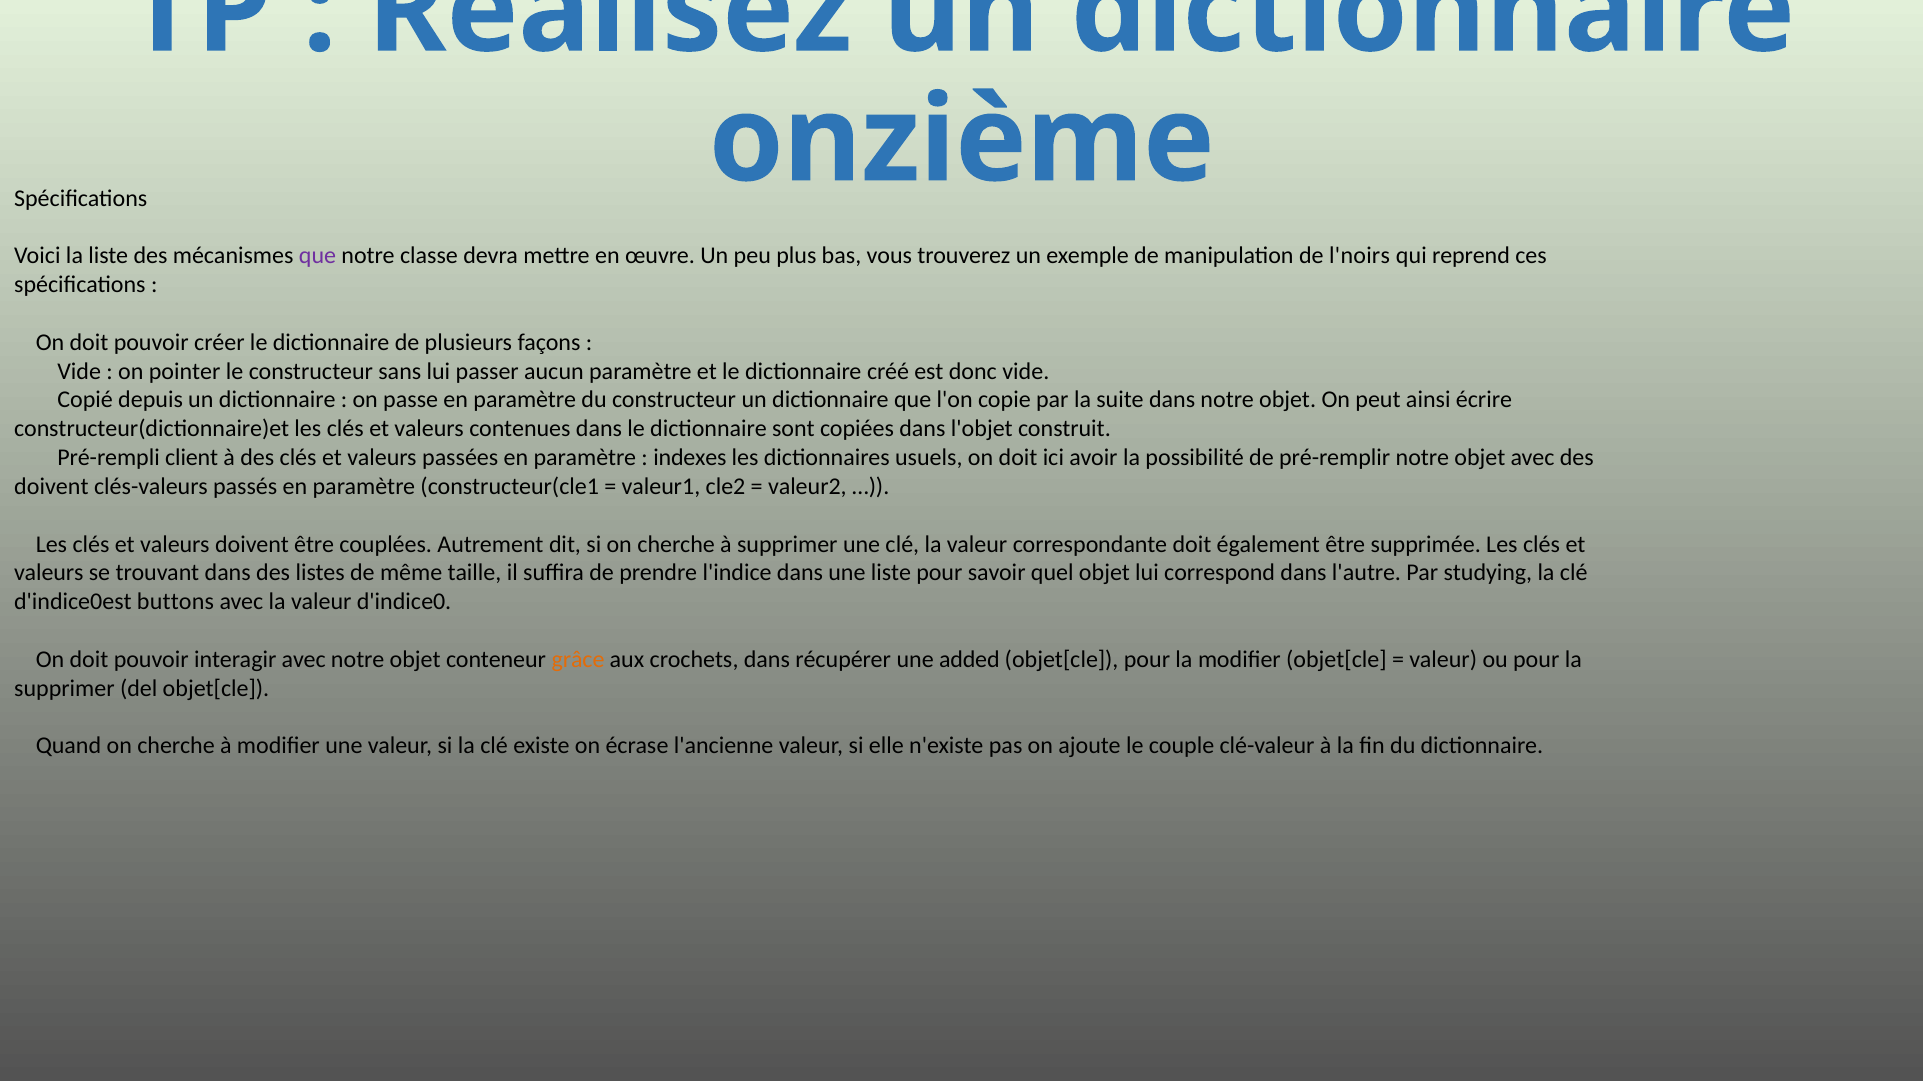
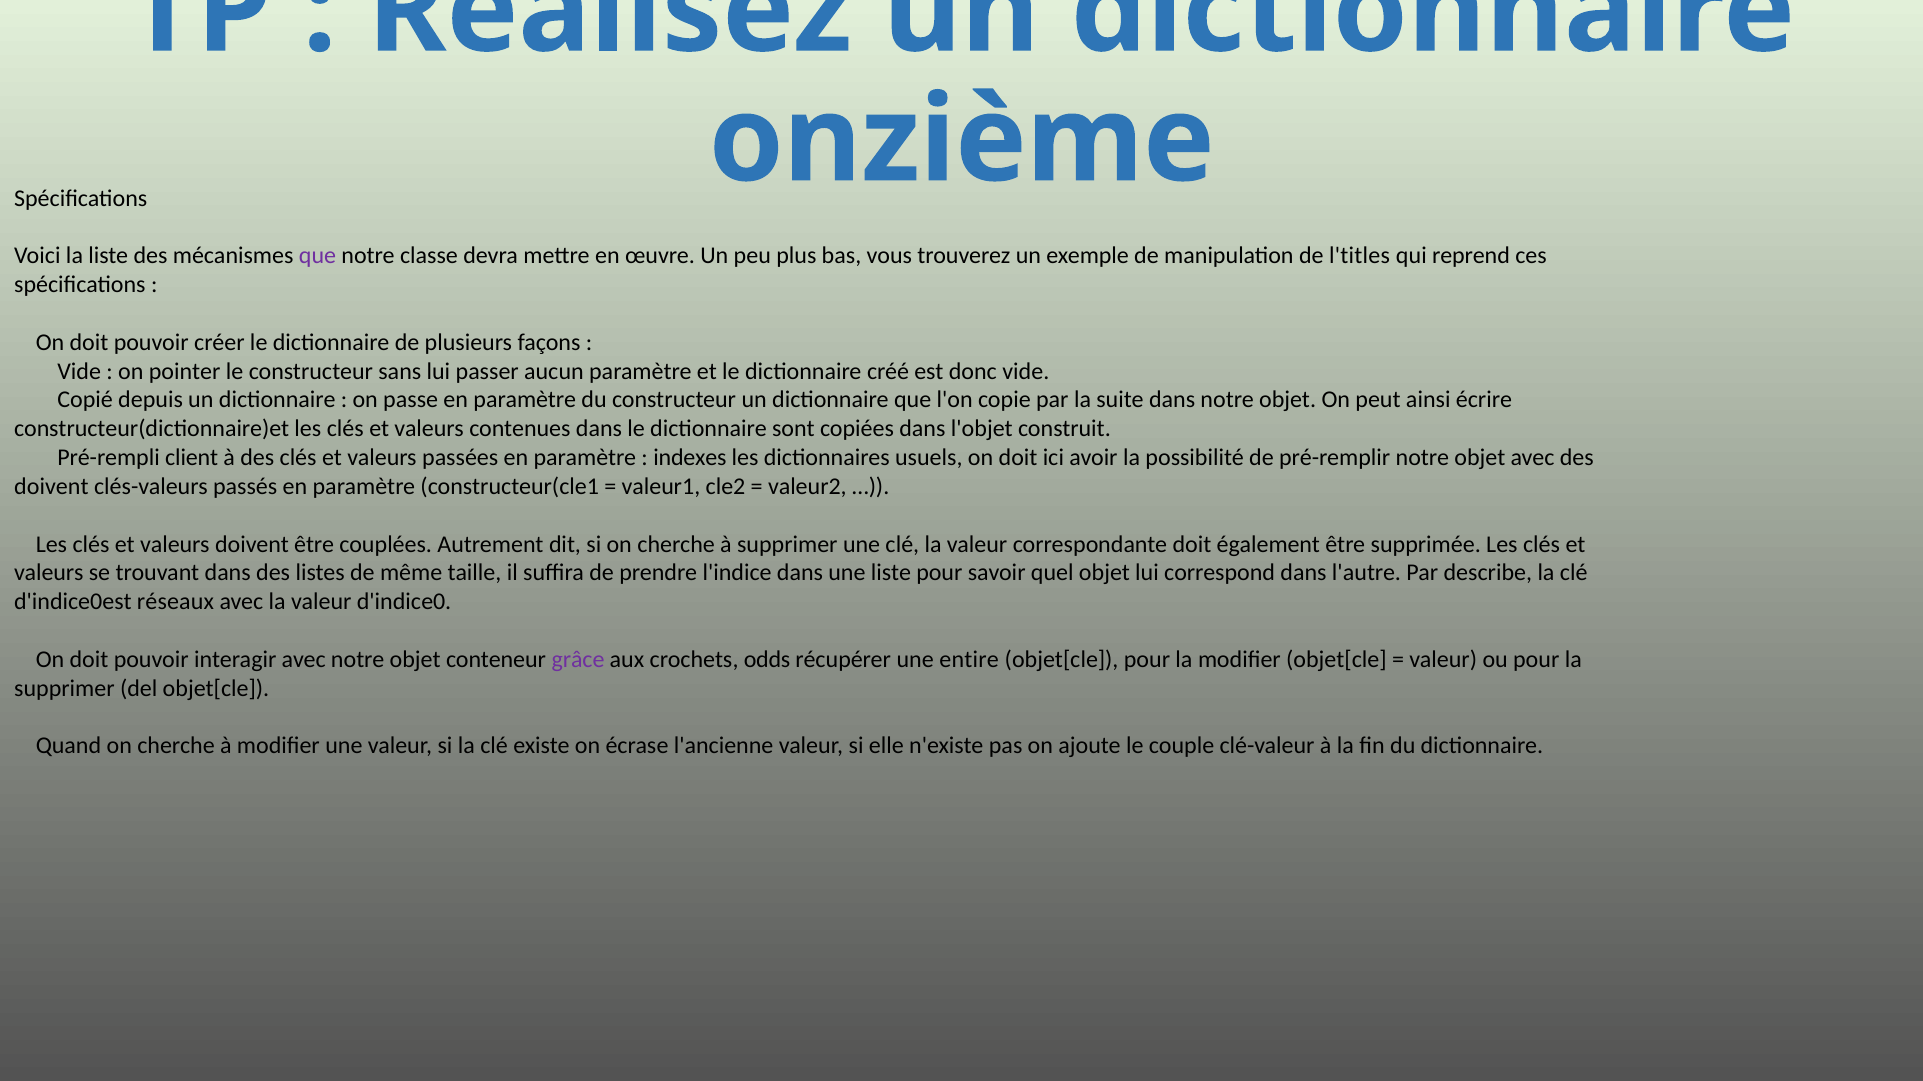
l'noirs: l'noirs -> l'titles (1360, 256)
studying: studying -> describe (1488, 573)
buttons: buttons -> réseaux (176, 602)
grâce colour: orange -> purple (578, 660)
crochets dans: dans -> odds (767, 660)
added: added -> entire (969, 660)
